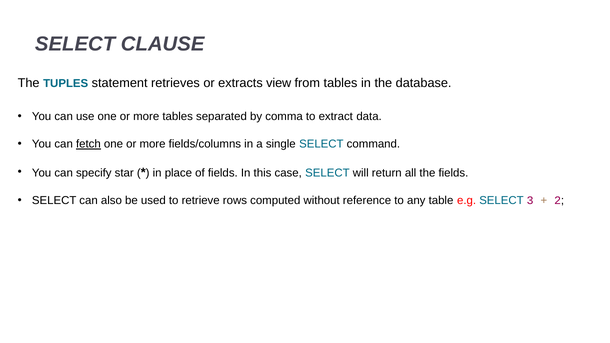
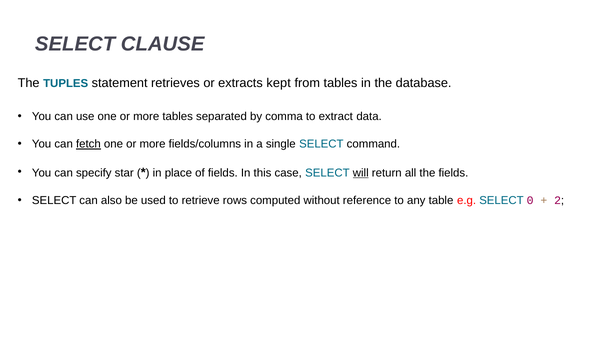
view: view -> kept (279, 83)
will underline: none -> present (361, 173)
3: 3 -> 0 (530, 201)
